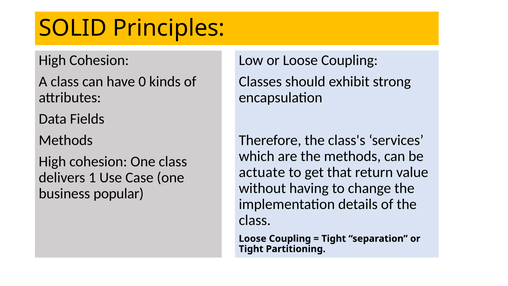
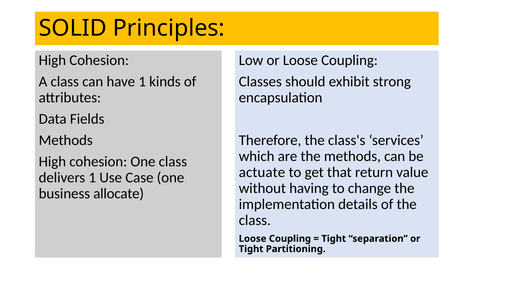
have 0: 0 -> 1 (142, 82)
popular: popular -> allocate (119, 194)
